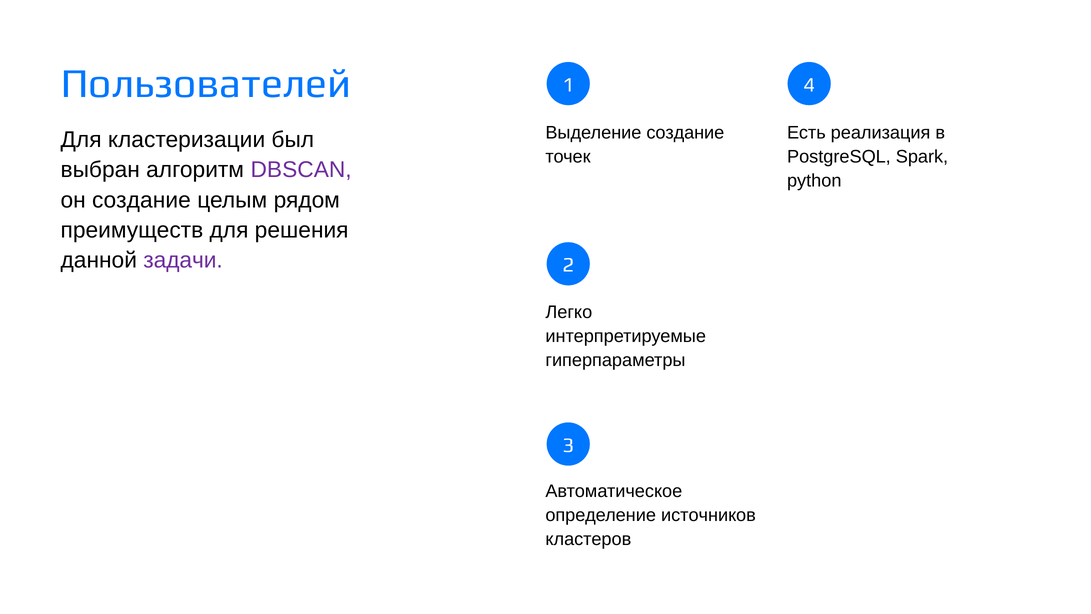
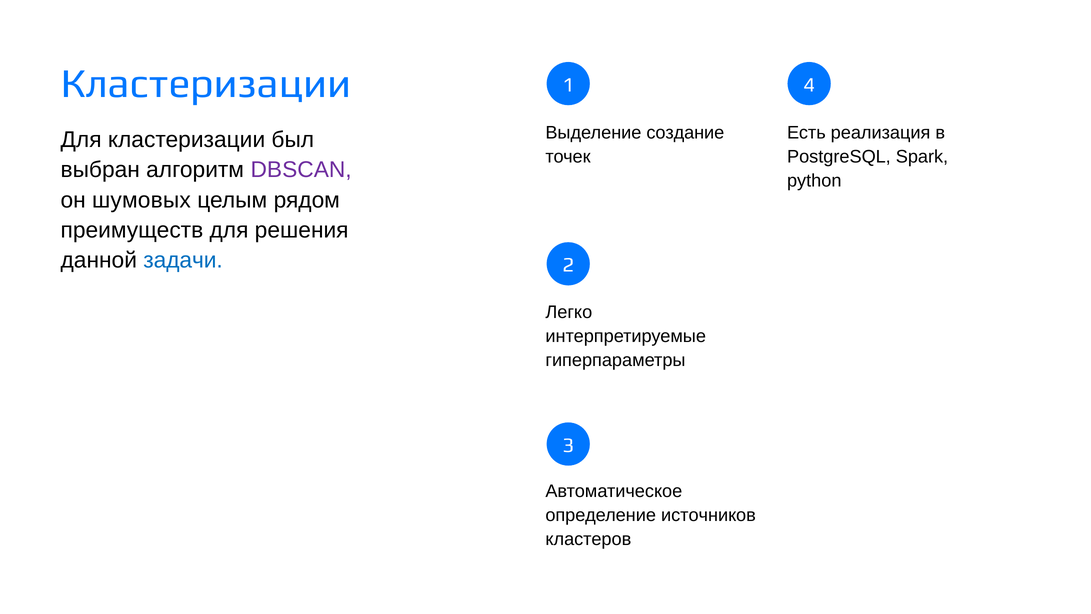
Пользователей: Пользователей -> Кластеризации (206, 84)
он создание: создание -> шумовых (141, 200)
задачи colour: purple -> blue (183, 260)
